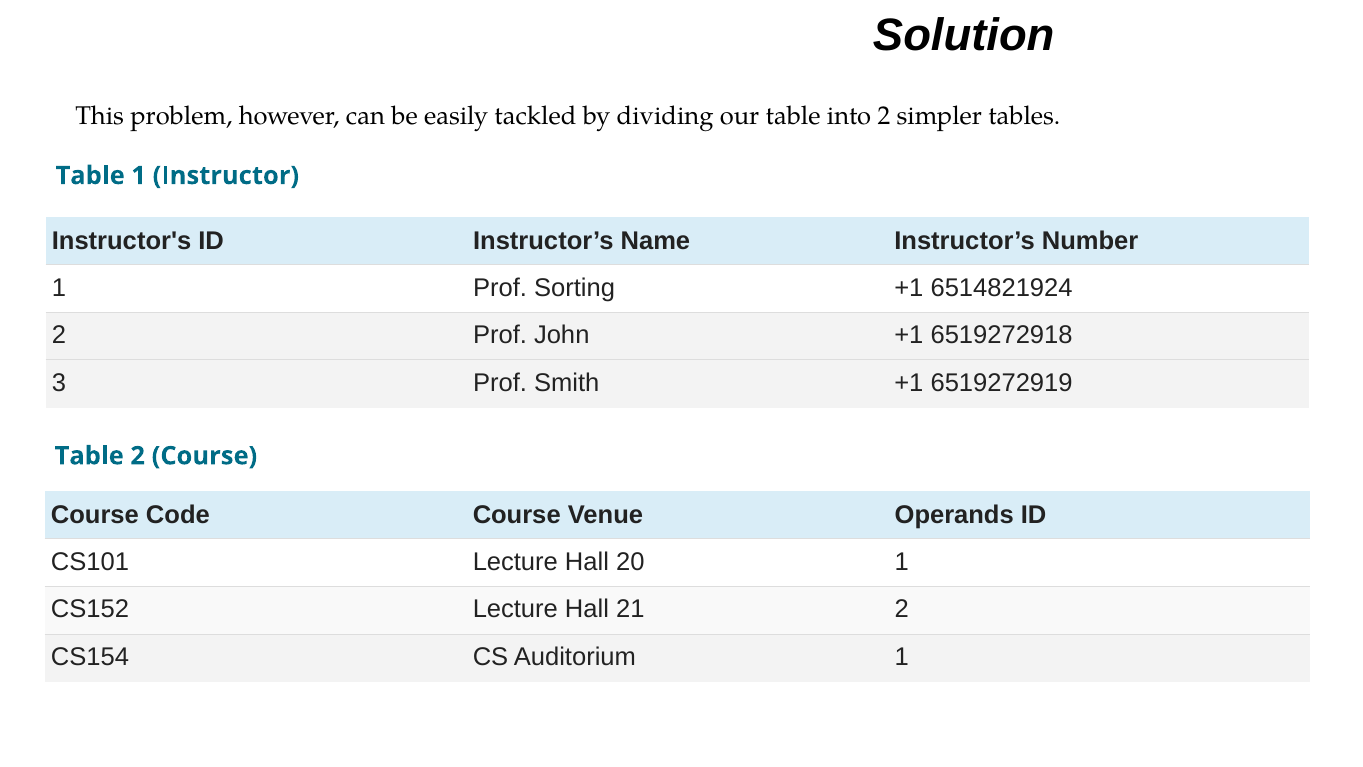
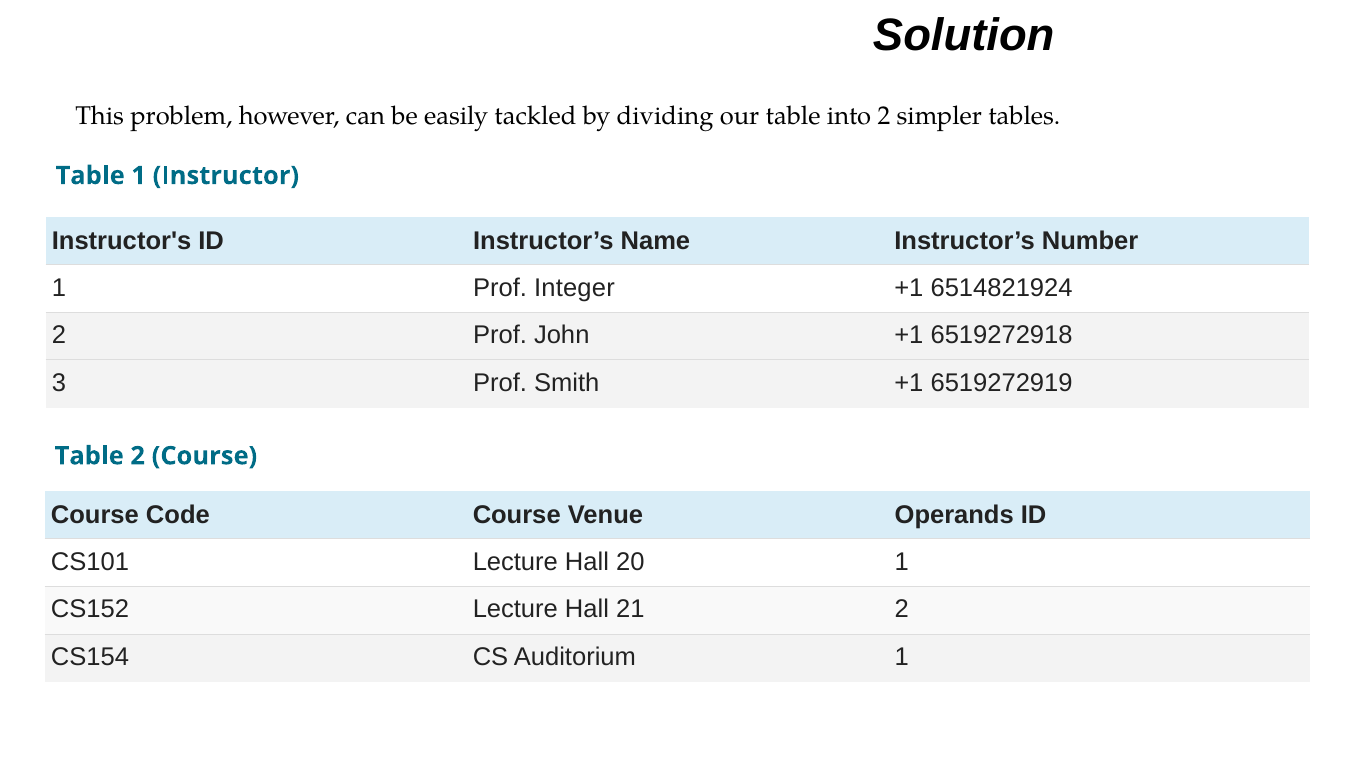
Sorting: Sorting -> Integer (574, 288)
